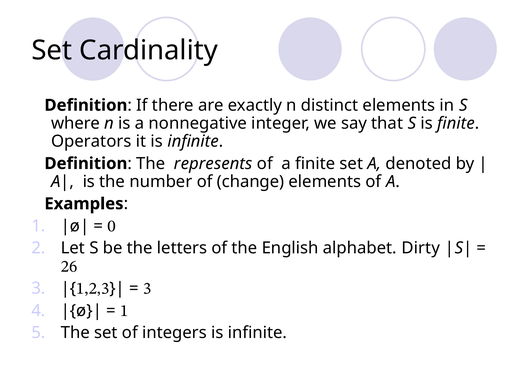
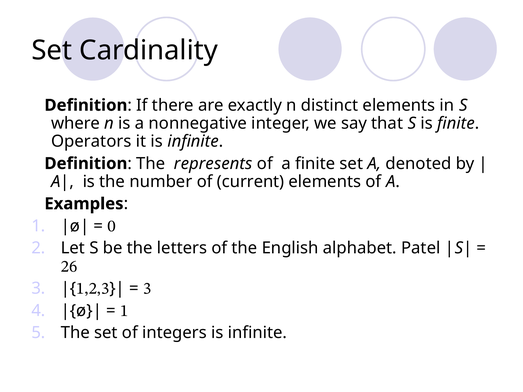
change: change -> current (251, 182)
Dirty: Dirty -> Patel (421, 248)
